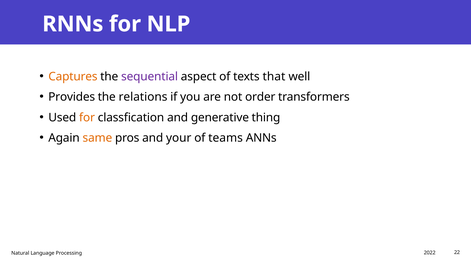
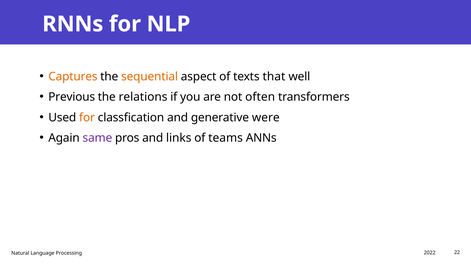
sequential colour: purple -> orange (150, 77)
Provides: Provides -> Previous (72, 97)
order: order -> often (260, 97)
thing: thing -> were (266, 117)
same colour: orange -> purple (97, 138)
your: your -> links (179, 138)
